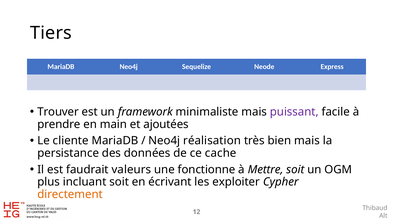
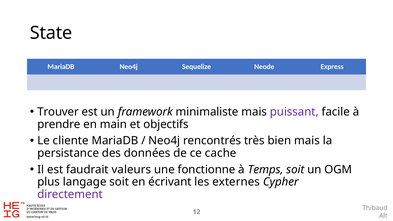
Tiers: Tiers -> State (51, 33)
ajoutées: ajoutées -> objectifs (166, 124)
réalisation: réalisation -> rencontrés (212, 141)
Mettre: Mettre -> Temps (266, 170)
incluant: incluant -> langage (85, 182)
exploiter: exploiter -> externes (236, 182)
directement colour: orange -> purple (70, 194)
